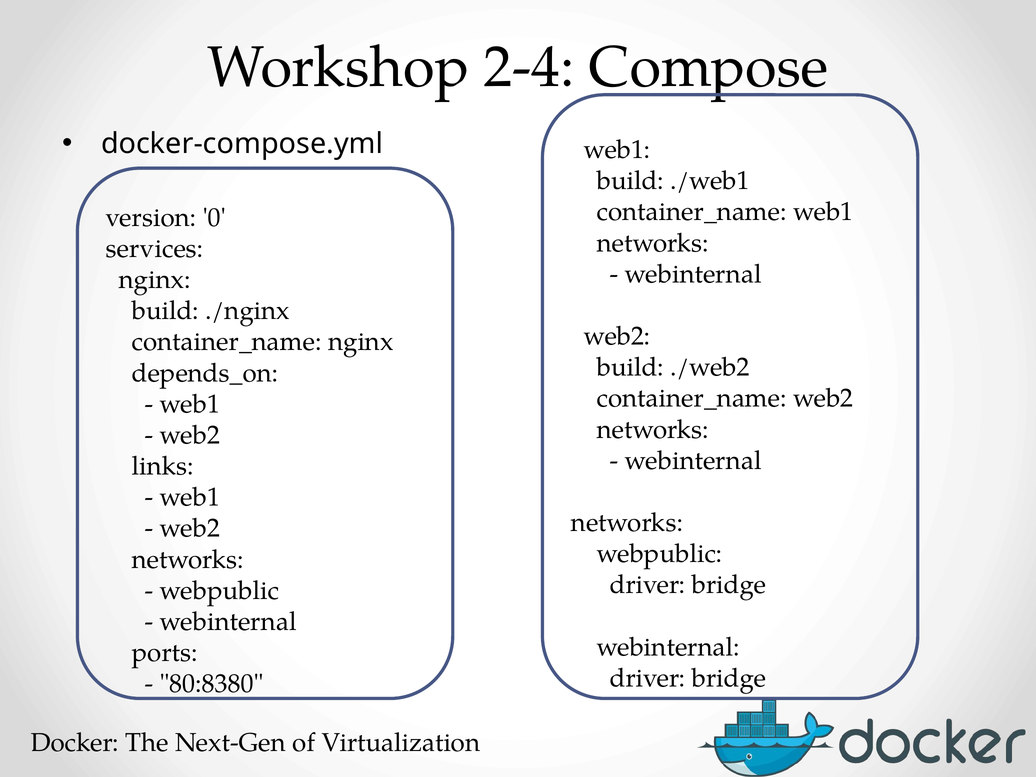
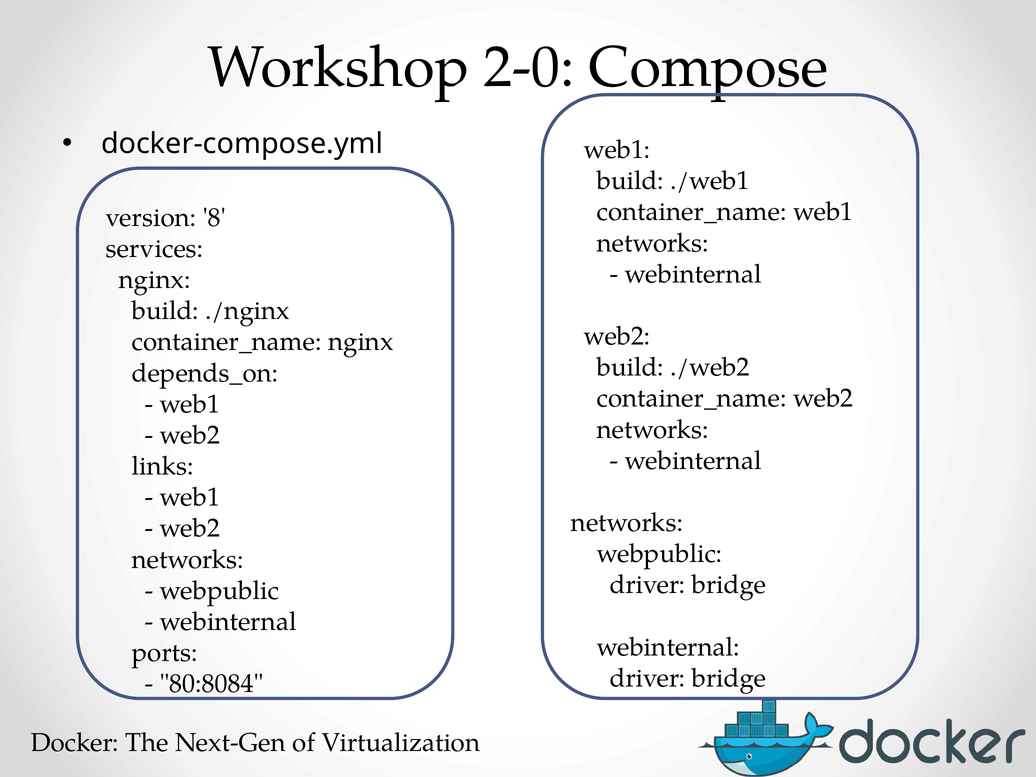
2-4: 2-4 -> 2-0 (529, 67)
0: 0 -> 8 (214, 218)
80:8380: 80:8380 -> 80:8084 (211, 684)
